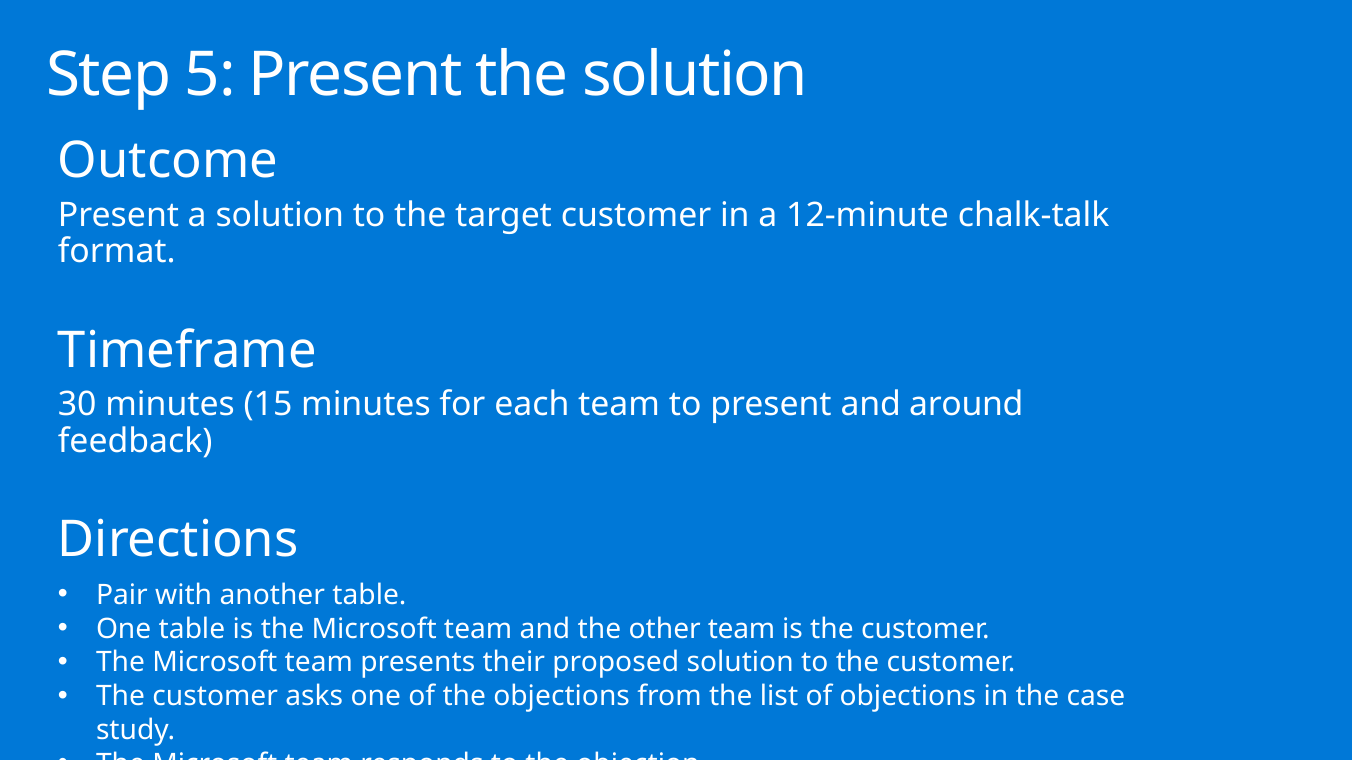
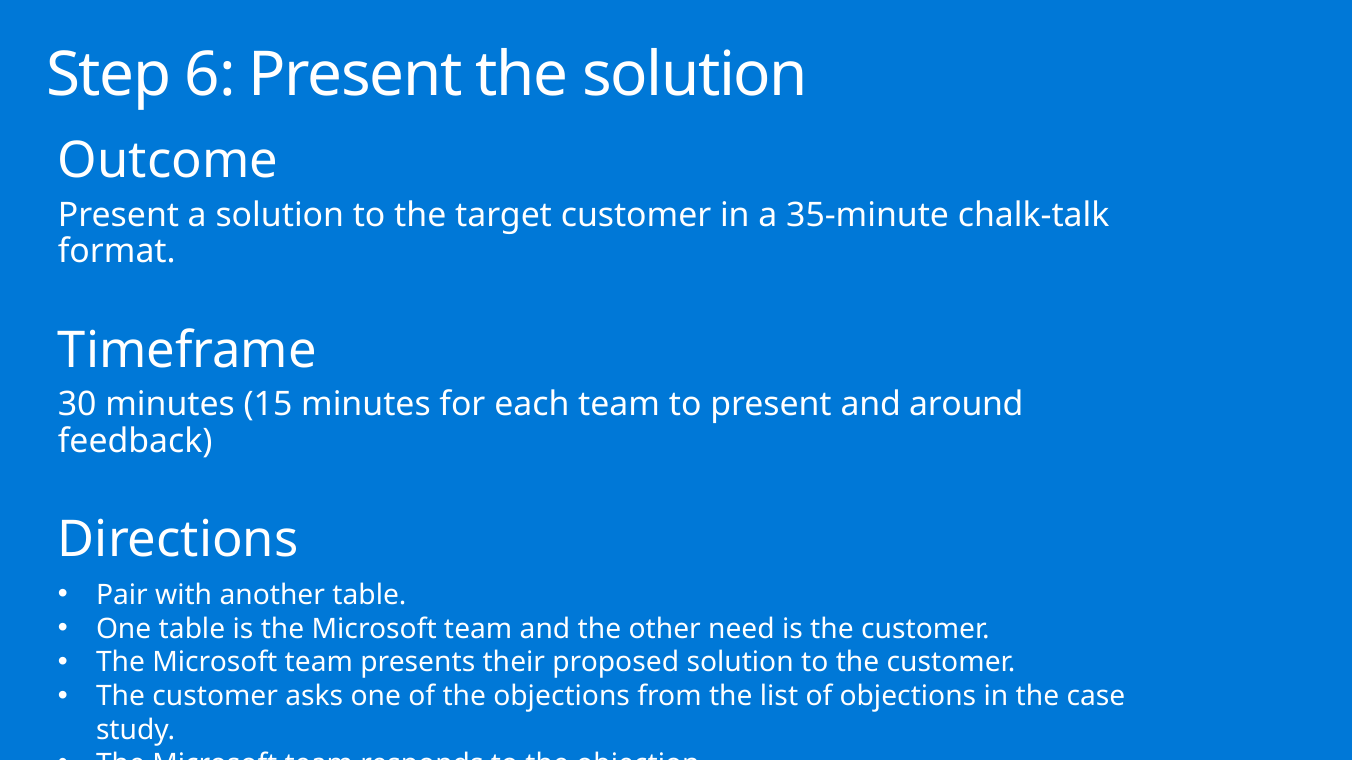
5: 5 -> 6 (210, 75)
12-minute: 12-minute -> 35-minute (868, 215)
other team: team -> need (741, 629)
